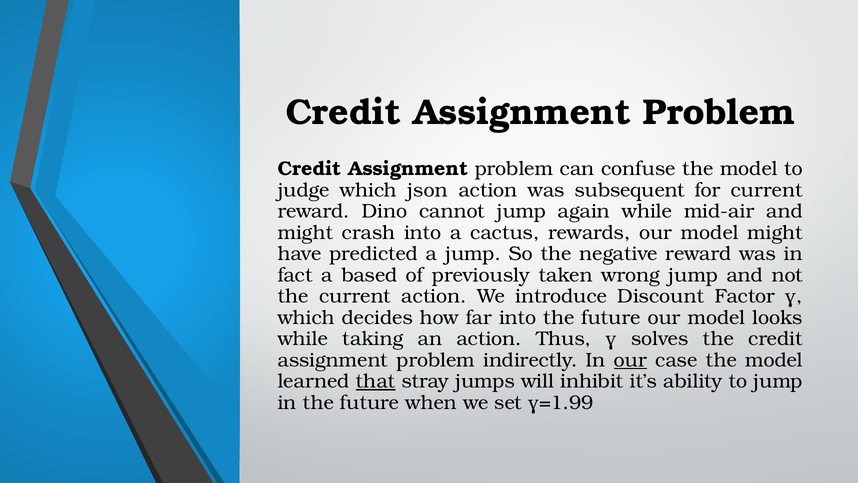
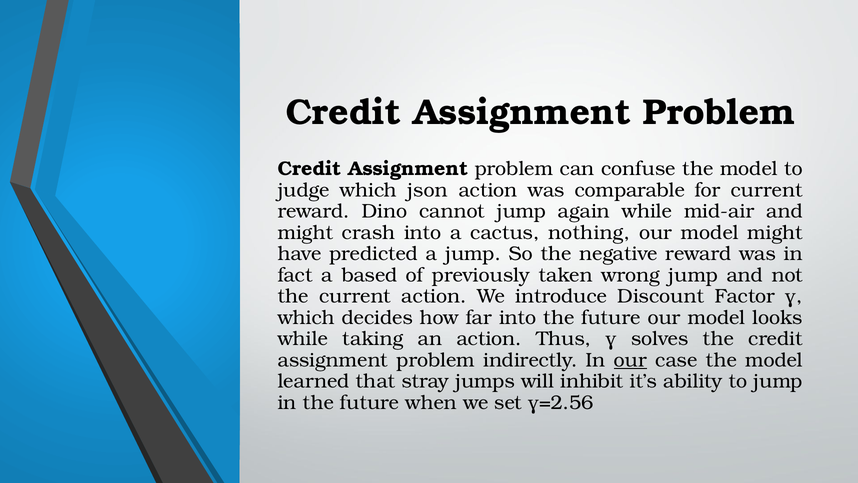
subsequent: subsequent -> comparable (630, 190)
rewards: rewards -> nothing (589, 232)
that underline: present -> none (376, 381)
γ=1.99: γ=1.99 -> γ=2.56 (561, 402)
